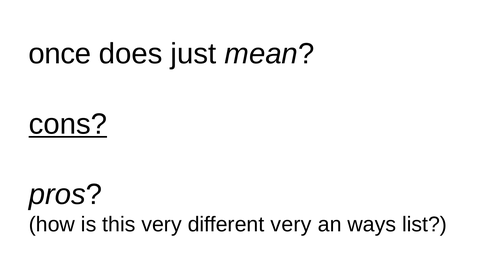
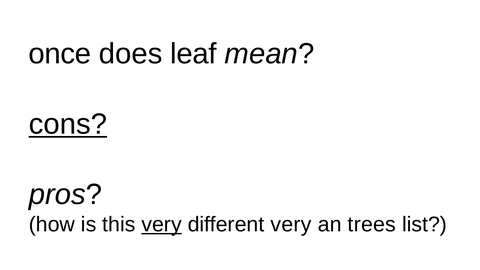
just: just -> leaf (193, 54)
very underline: none -> present (162, 224)
ways: ways -> trees (372, 224)
